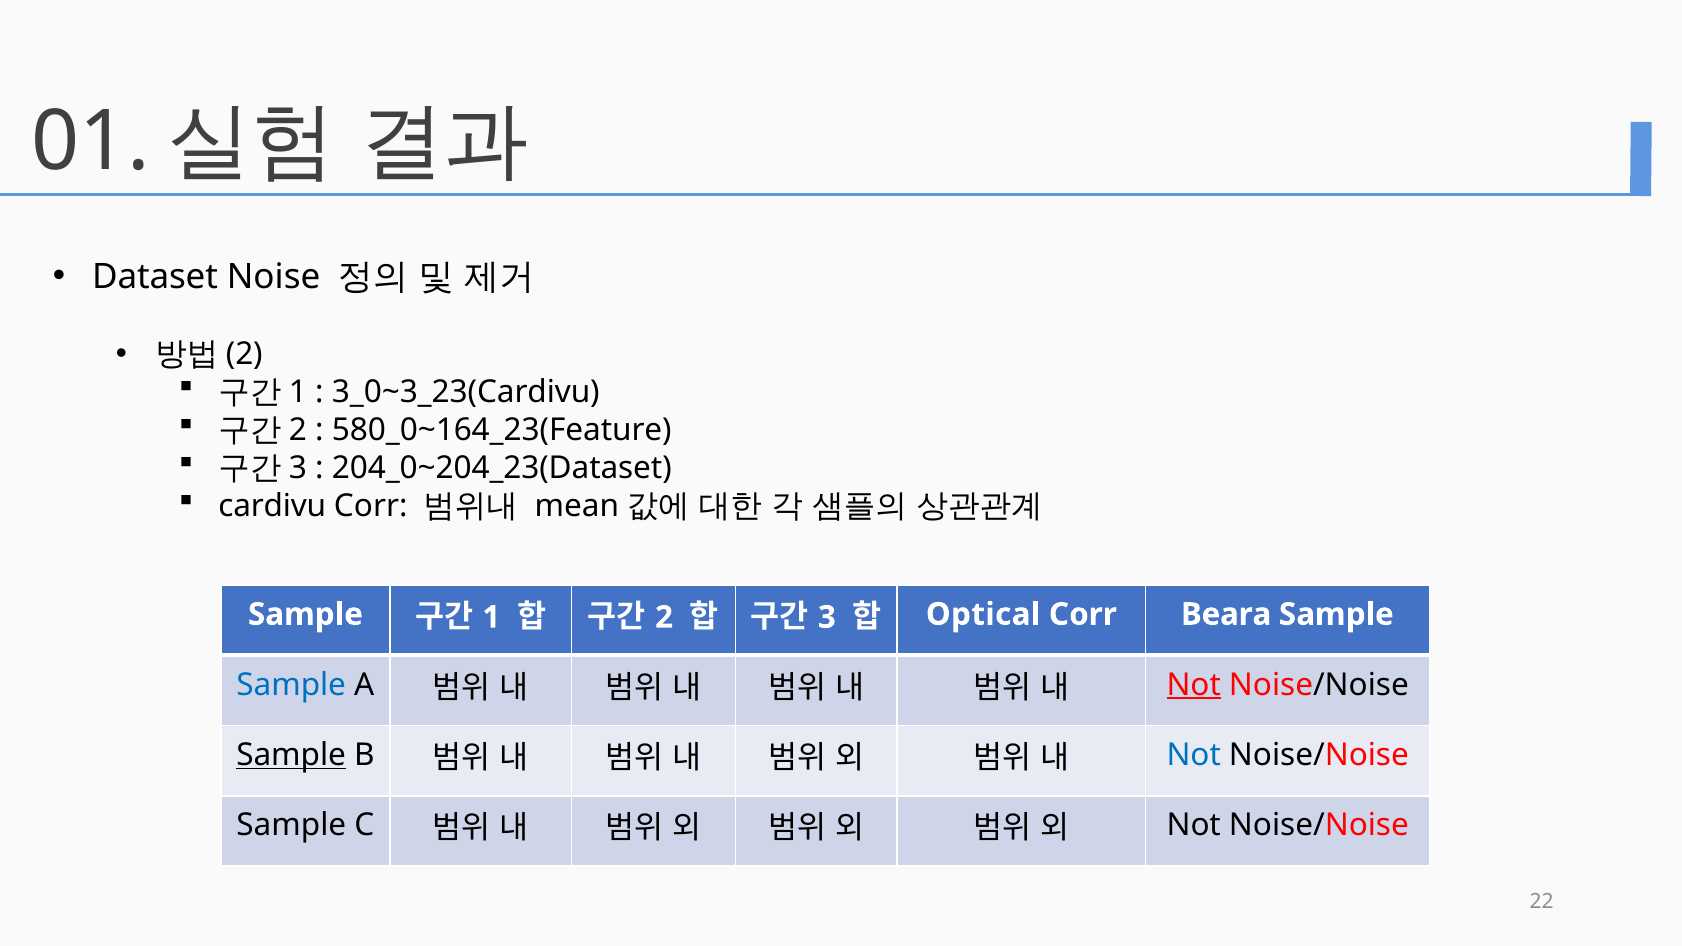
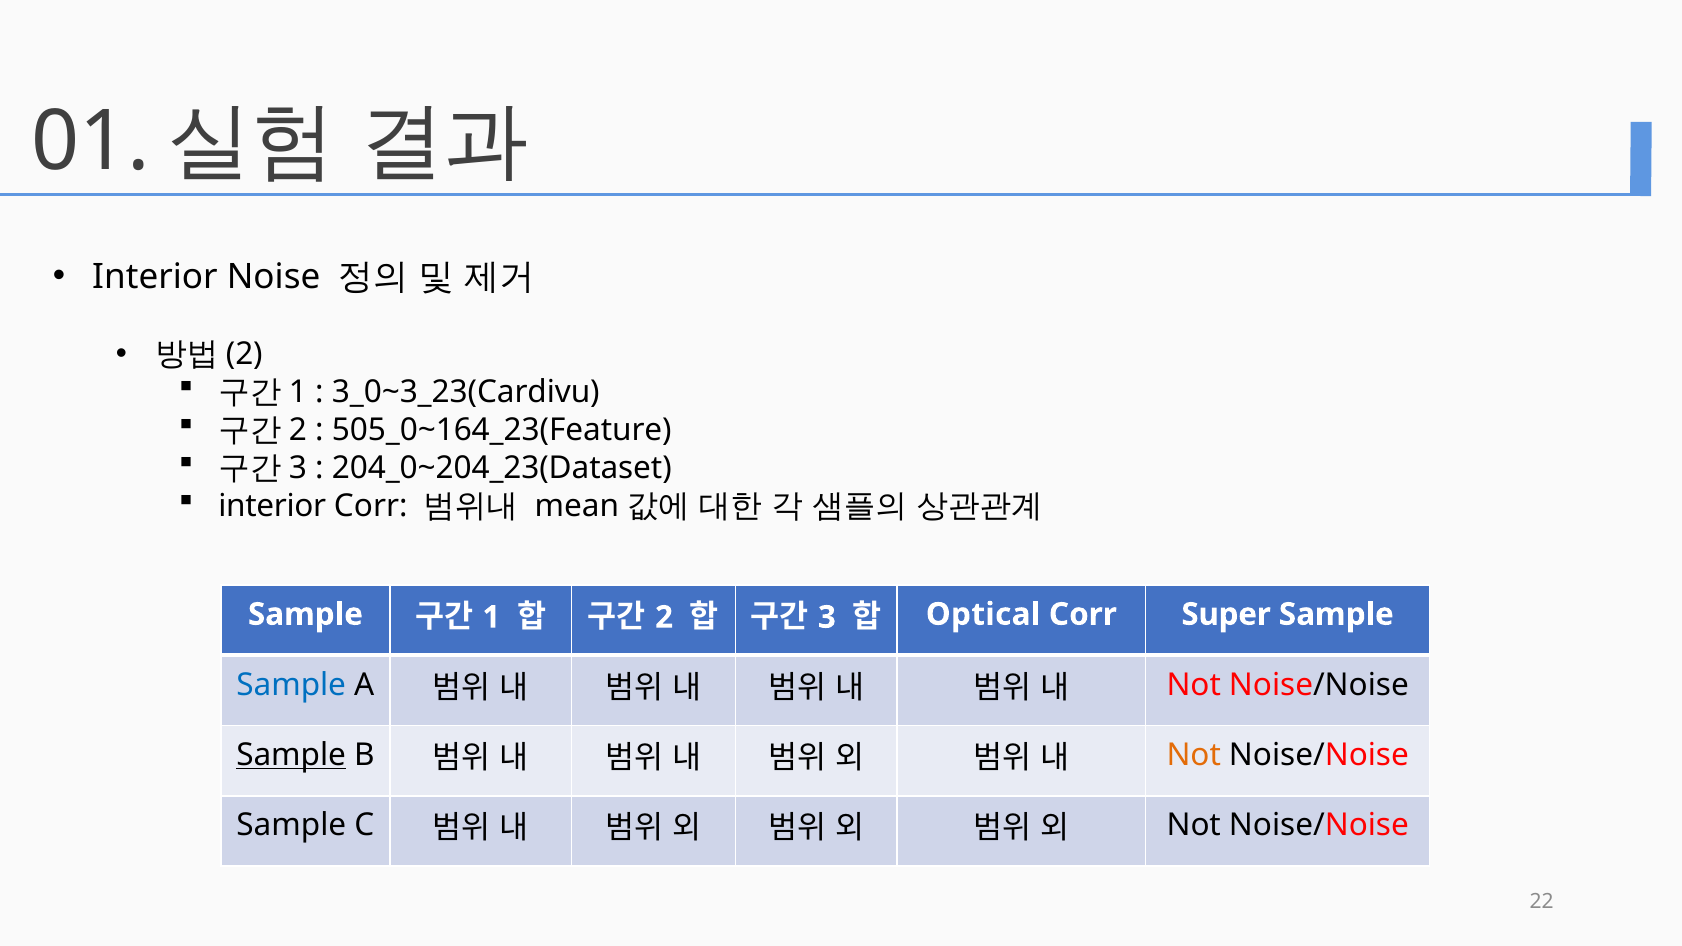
Dataset: Dataset -> Interior (155, 277)
580_0~164_23(Feature: 580_0~164_23(Feature -> 505_0~164_23(Feature (502, 430)
cardivu: cardivu -> interior (272, 506)
Beara: Beara -> Super (1226, 614)
Not underline: present -> none (1194, 685)
Not colour: blue -> orange (1194, 755)
